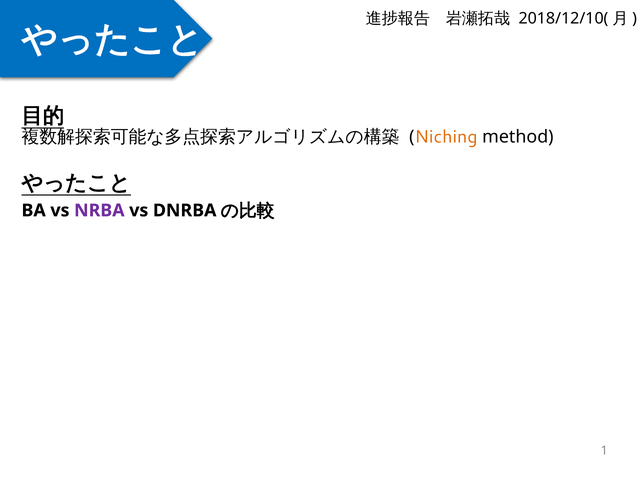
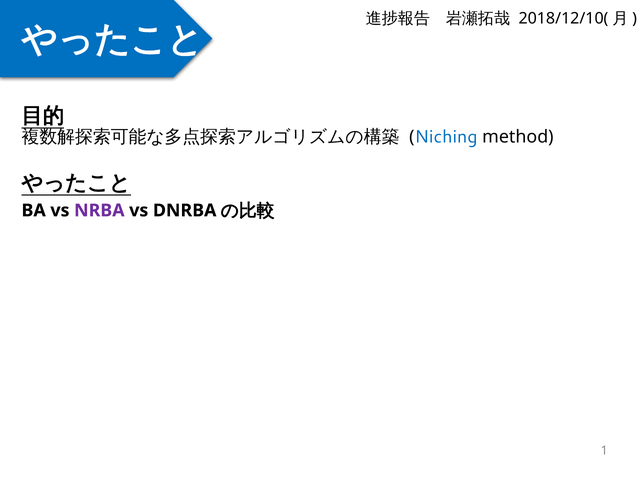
Niching colour: orange -> blue (446, 137)
